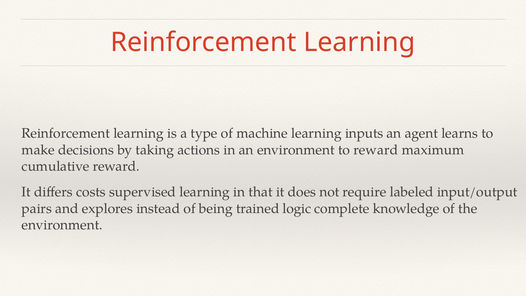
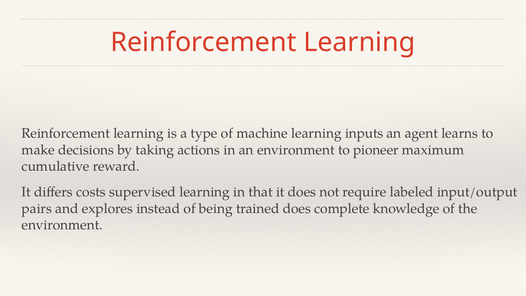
to reward: reward -> pioneer (376, 150)
trained logic: logic -> does (297, 208)
